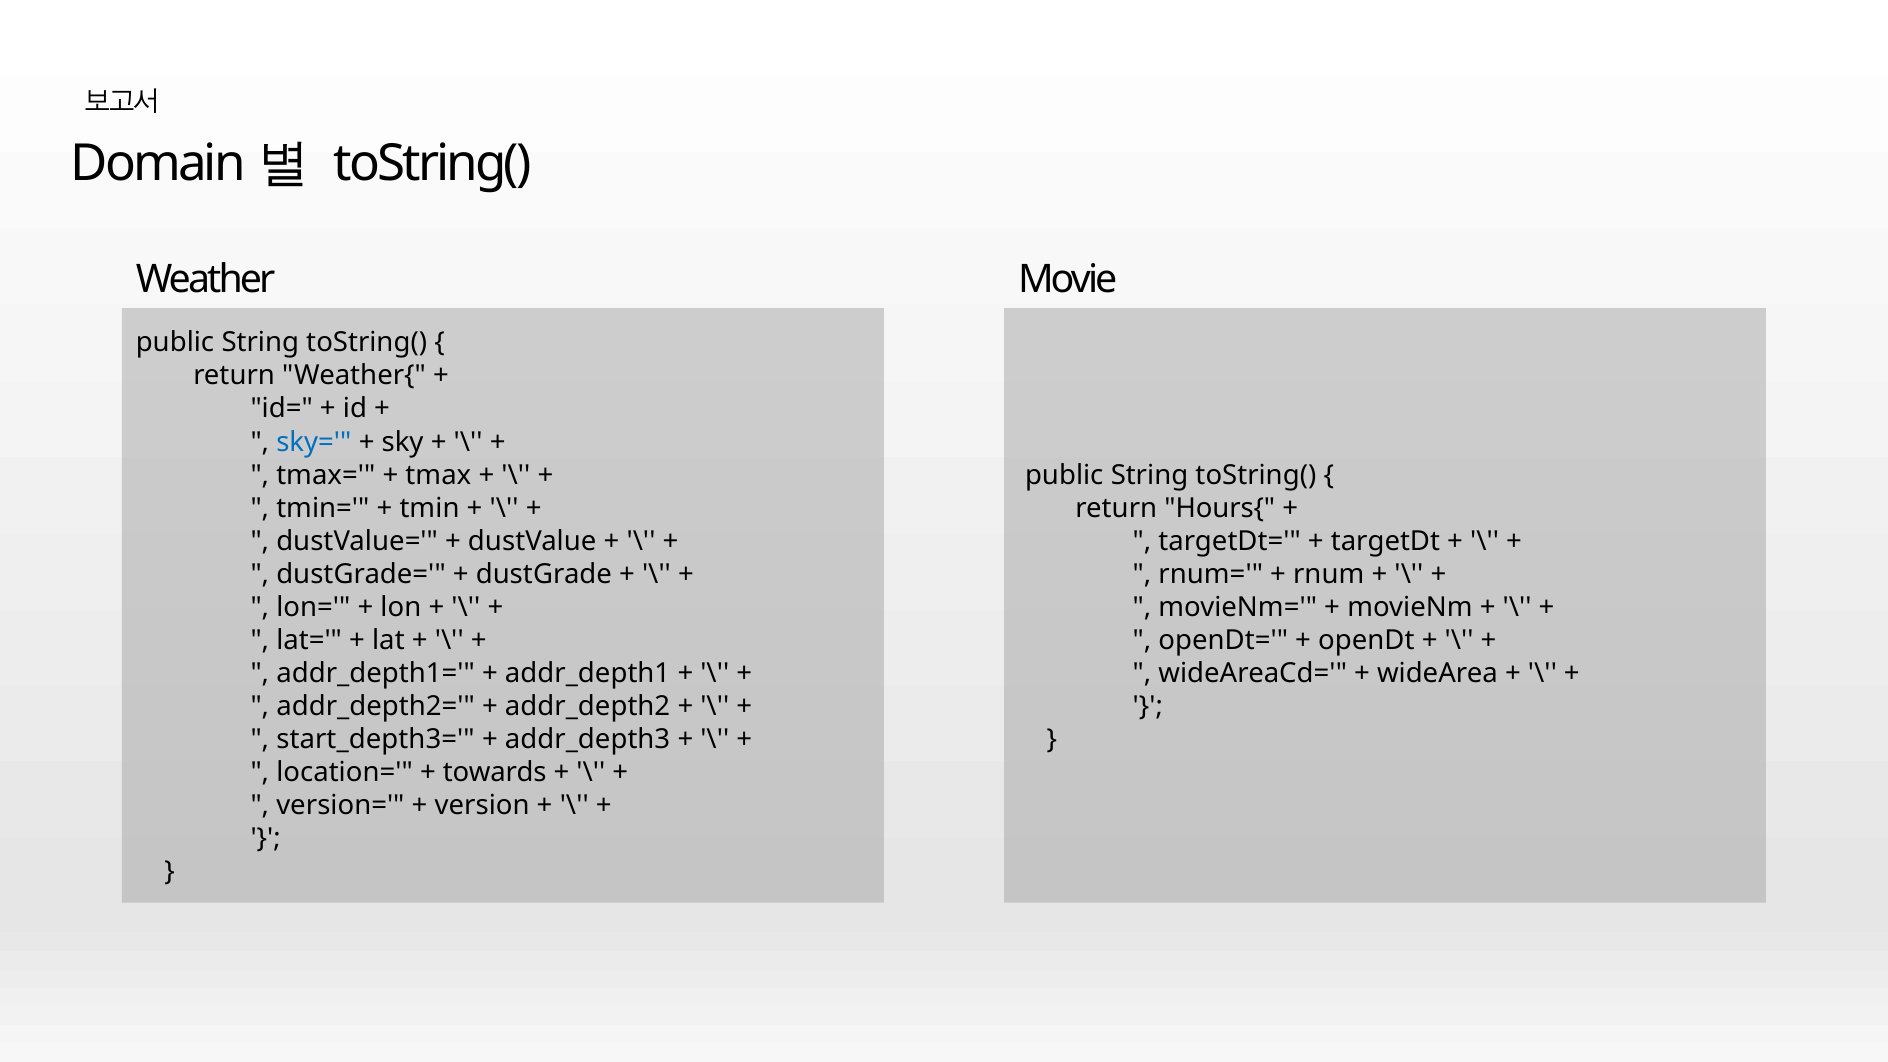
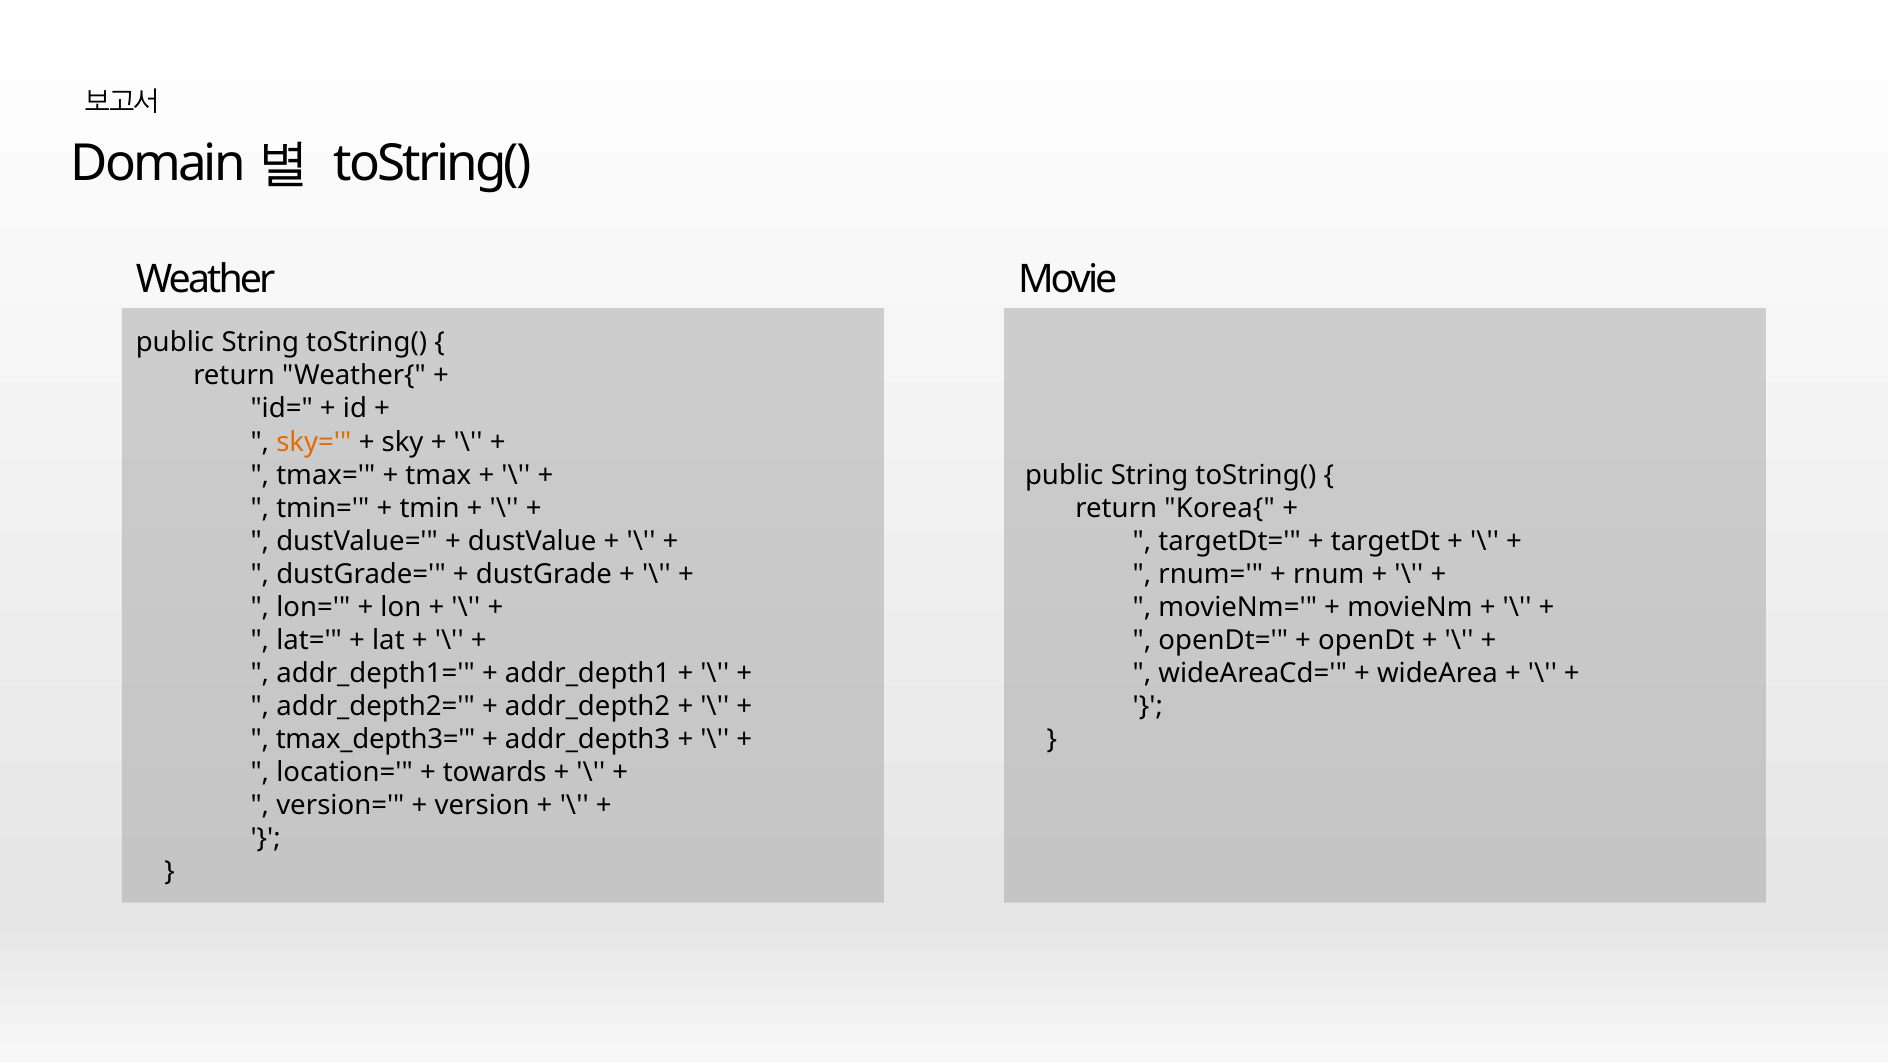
sky= colour: blue -> orange (314, 442)
Hours{: Hours{ -> Korea{ (1220, 508)
start_depth3=: start_depth3= -> tmax_depth3= (376, 739)
